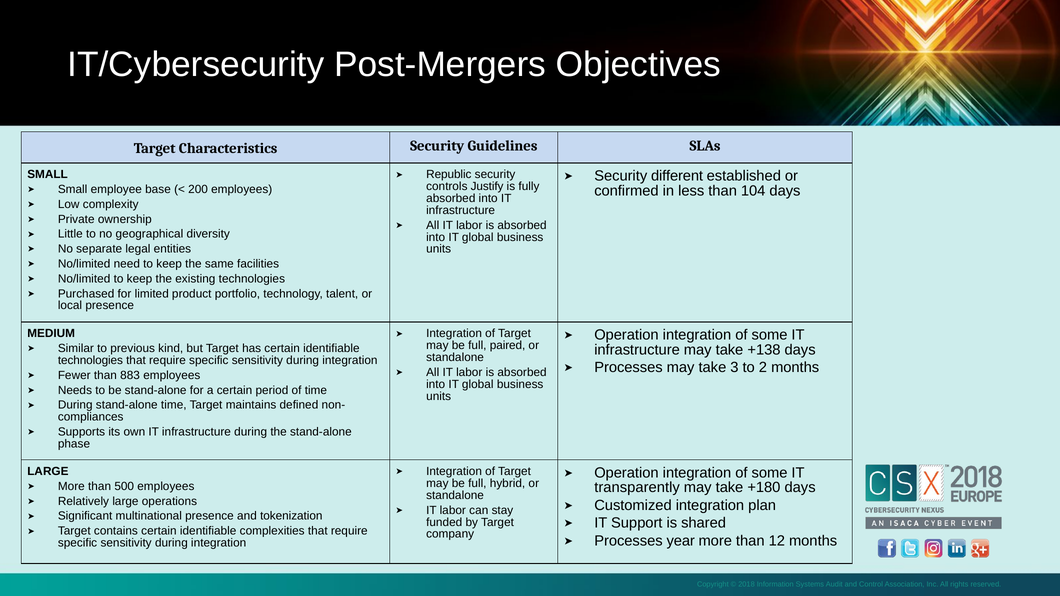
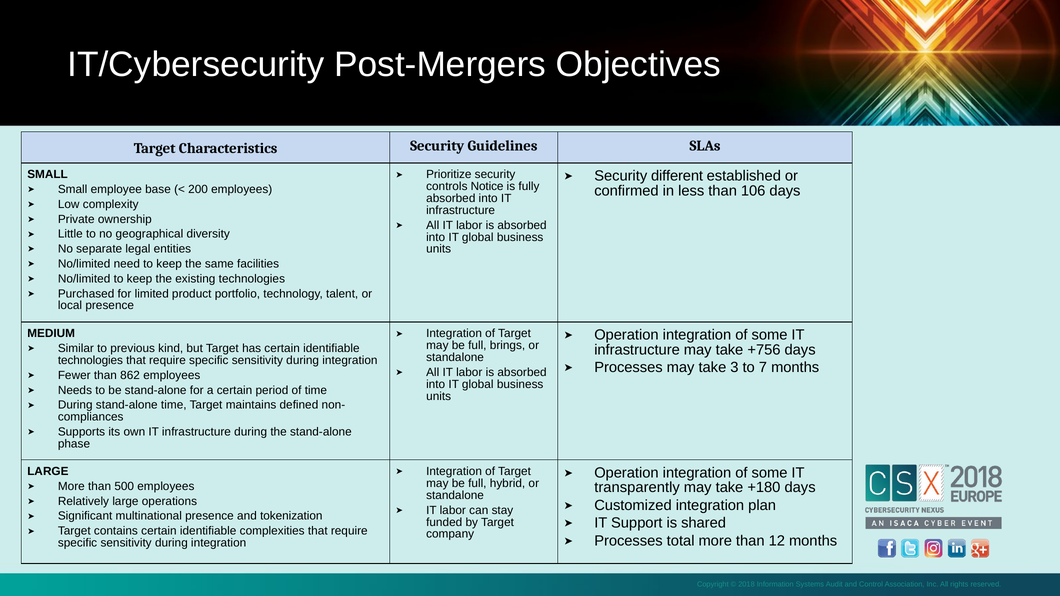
Republic: Republic -> Prioritize (449, 175)
Justify: Justify -> Notice (487, 187)
104: 104 -> 106 (753, 191)
paired: paired -> brings (508, 346)
+138: +138 -> +756 (764, 350)
2: 2 -> 7 (763, 368)
883: 883 -> 862 (130, 375)
year: year -> total (681, 541)
